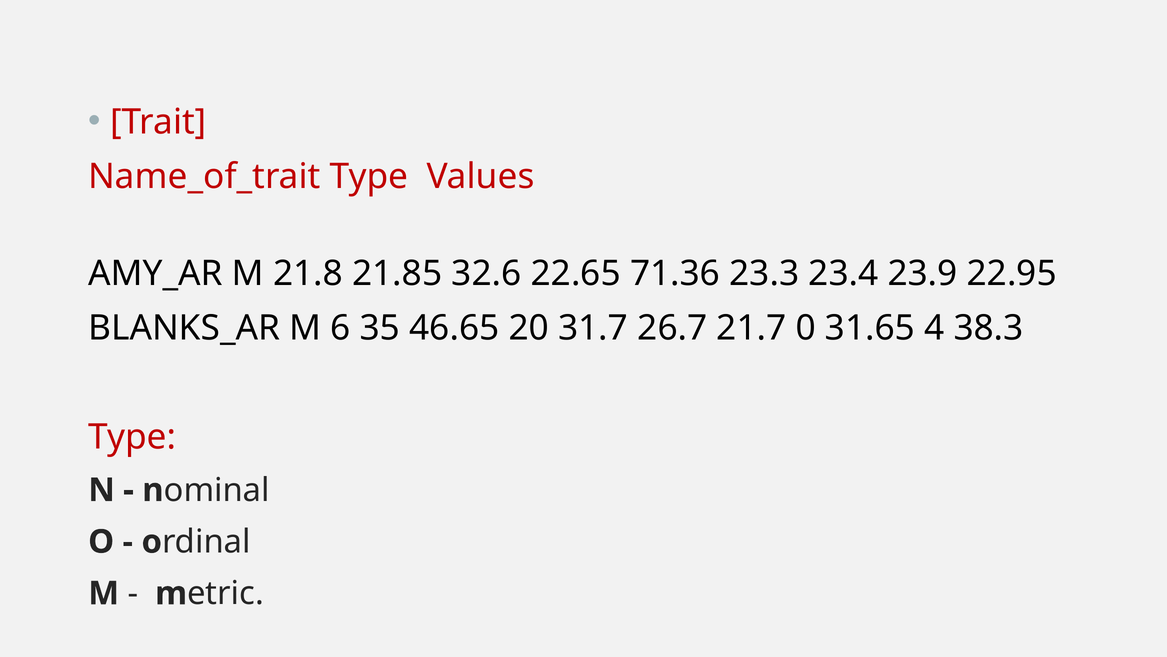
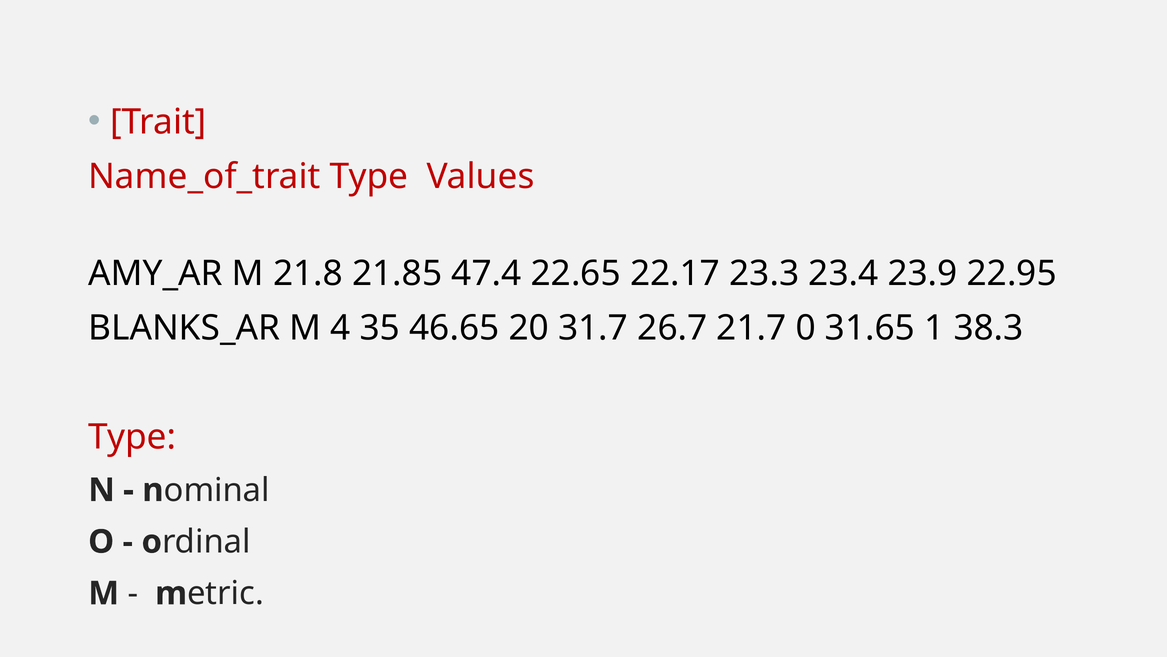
32.6: 32.6 -> 47.4 (486, 273)
71.36: 71.36 -> 22.17 (675, 273)
6: 6 -> 4 (341, 328)
4: 4 -> 1 (934, 328)
